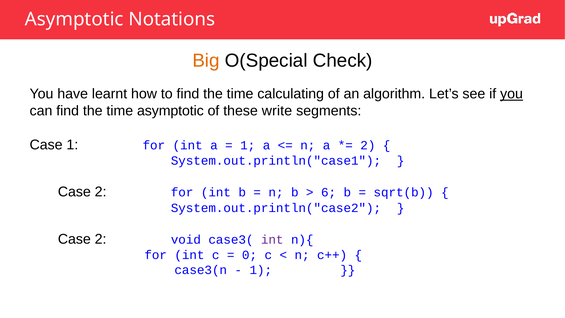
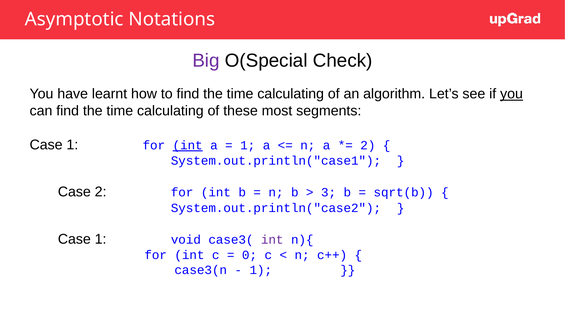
Big colour: orange -> purple (206, 60)
asymptotic: asymptotic -> calculating (170, 111)
write: write -> most (277, 111)
int underline: none -> present (188, 145)
6: 6 -> 3 (329, 192)
2: 2 -> 1 (101, 239)
